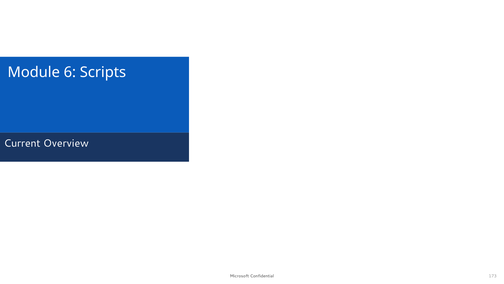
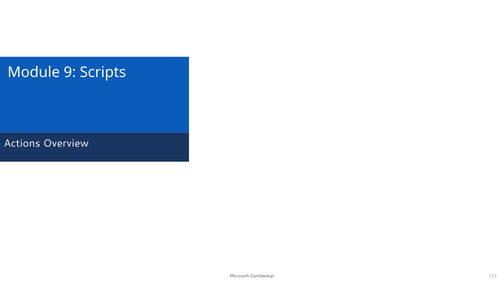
6: 6 -> 9 (70, 72)
Current: Current -> Actions (22, 143)
